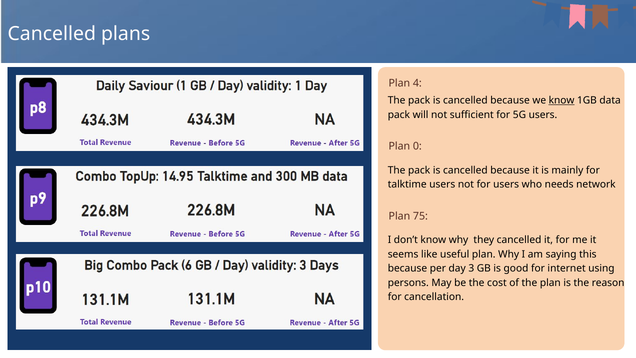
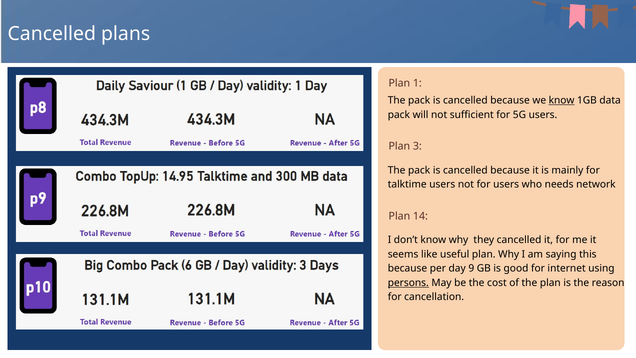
4: 4 -> 1 (417, 83)
0: 0 -> 3 (417, 146)
75: 75 -> 14 (420, 216)
3: 3 -> 9 (471, 268)
persons underline: none -> present (408, 283)
